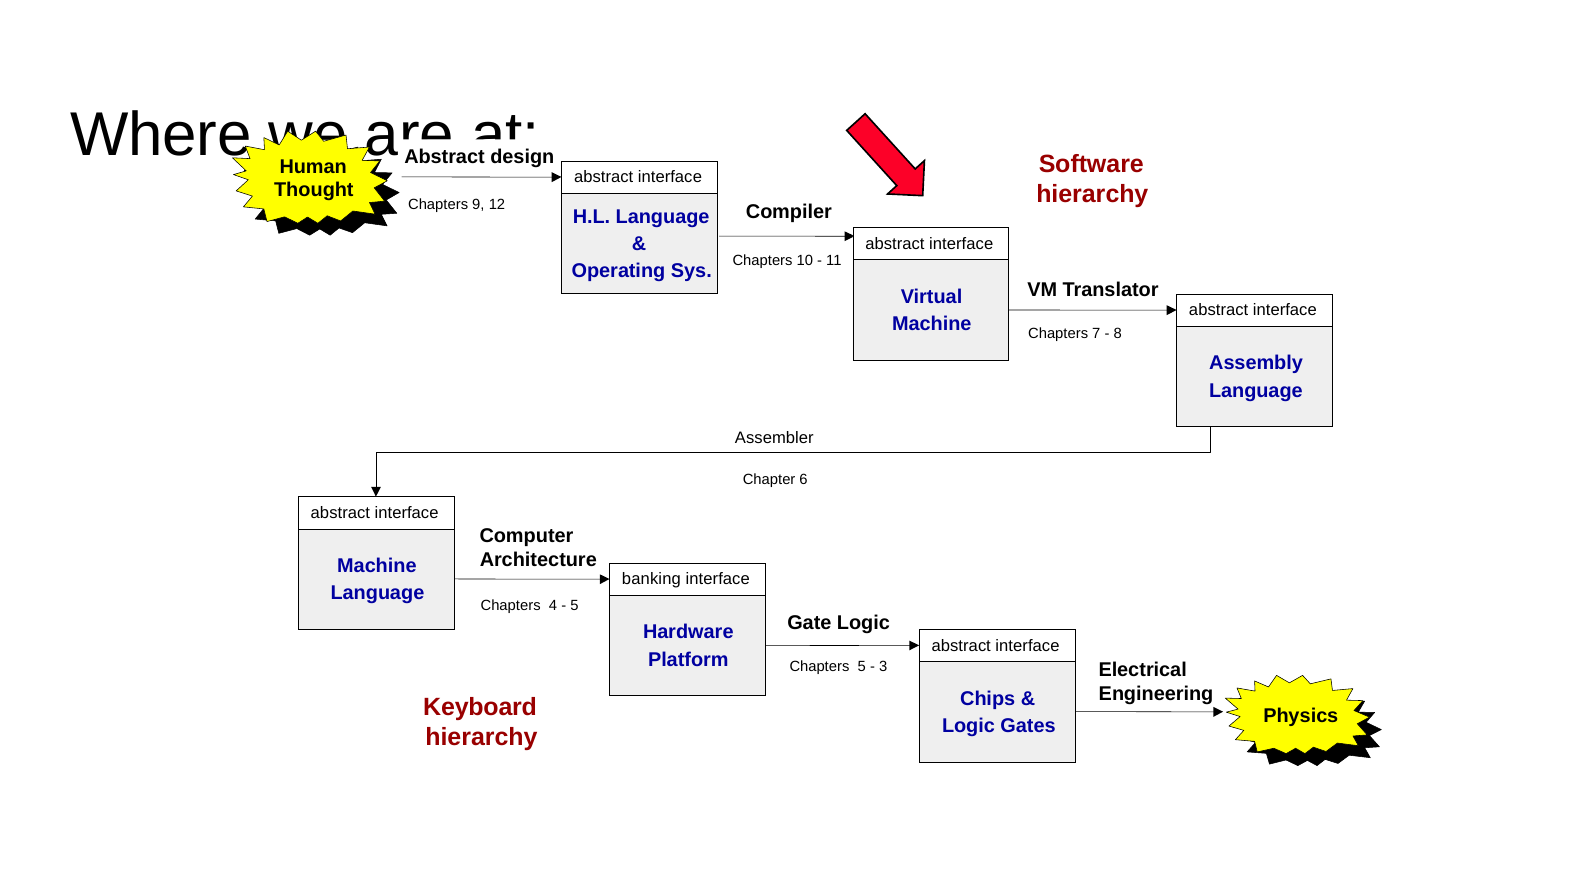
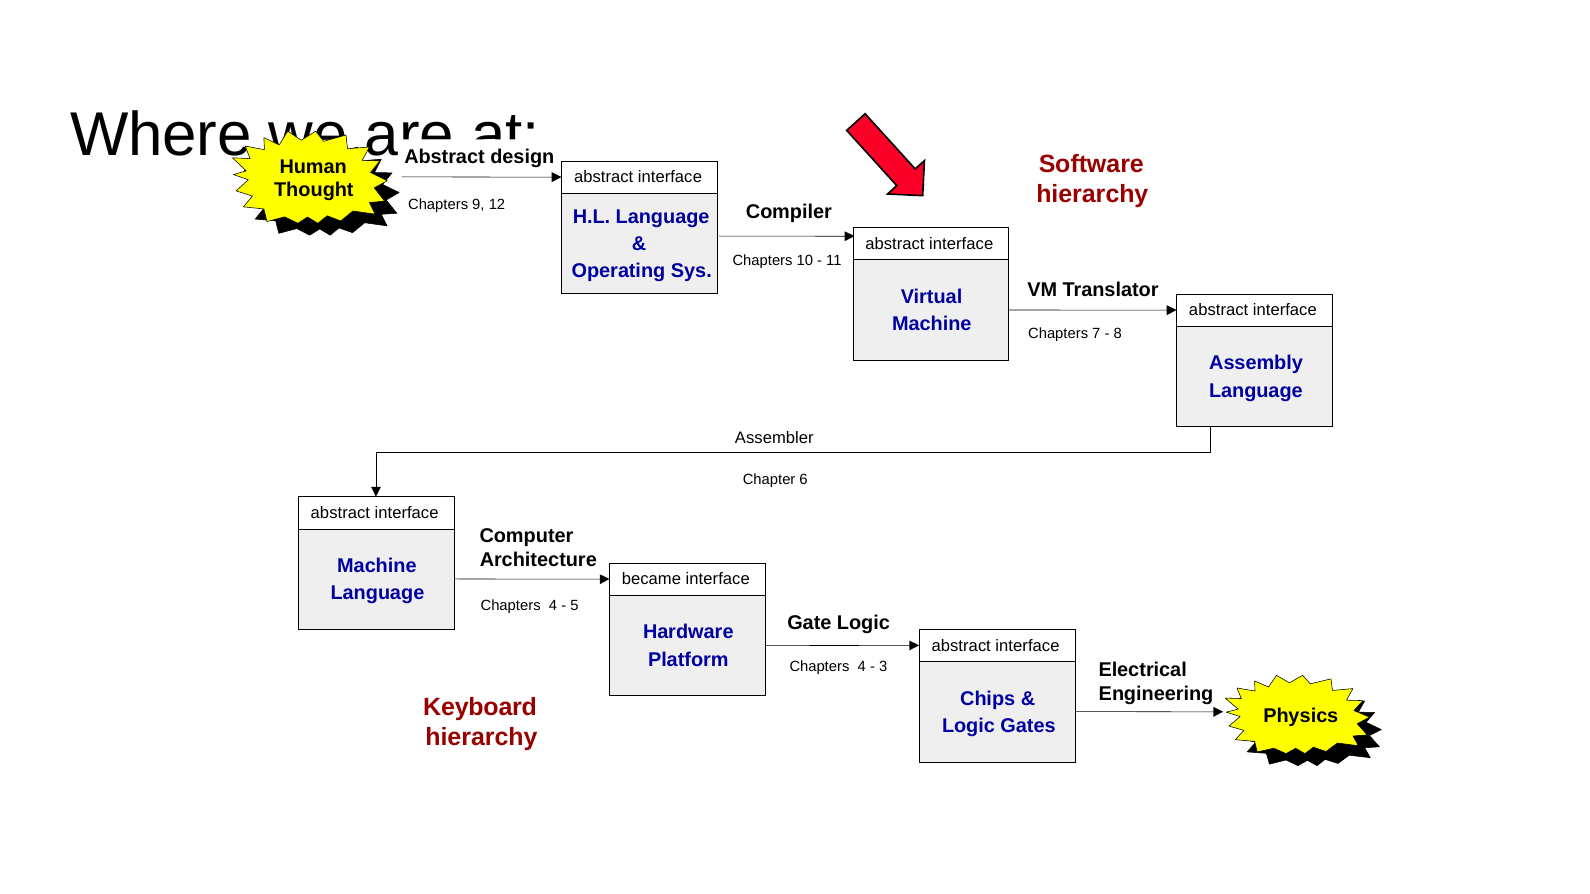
banking: banking -> became (651, 580)
5: 5 -> 4 (862, 667)
